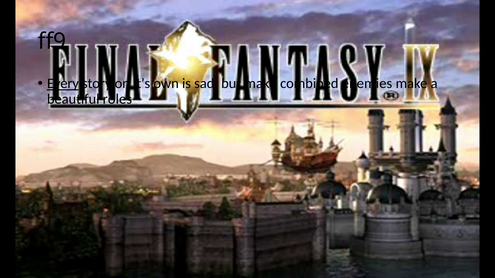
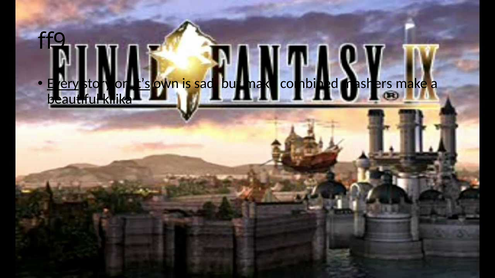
it’s underline: none -> present (142, 84)
enemies: enemies -> mashers (367, 84)
roles: roles -> kilika (117, 99)
